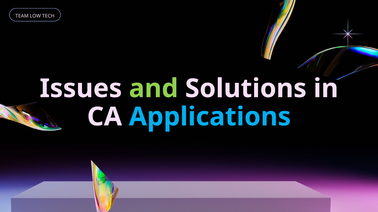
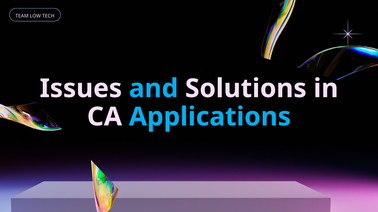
and colour: light green -> light blue (154, 89)
